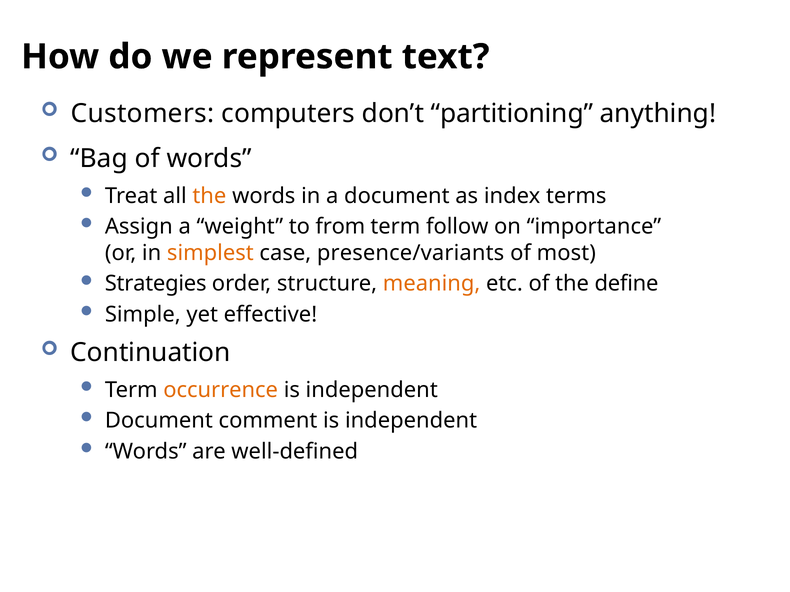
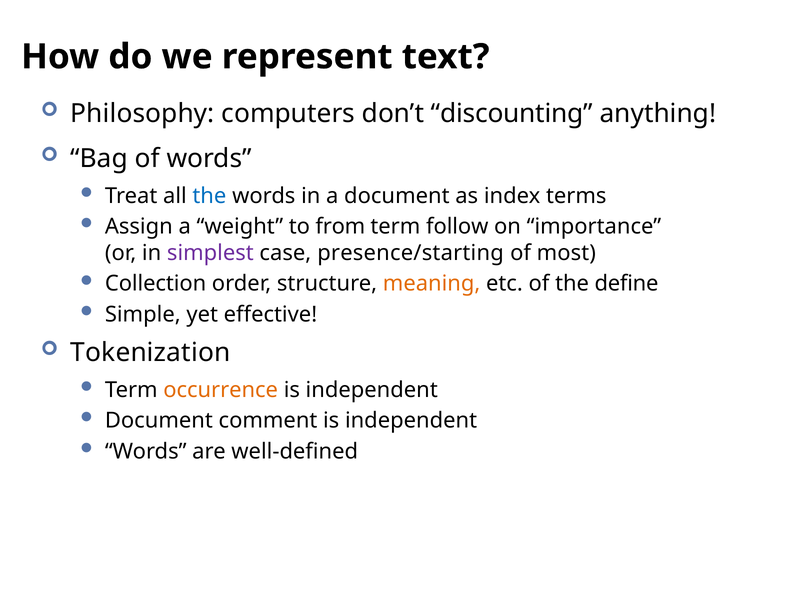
Customers: Customers -> Philosophy (142, 114)
partitioning: partitioning -> discounting (512, 114)
the colour: orange -> blue (209, 196)
simplest colour: orange -> purple (210, 253)
presence/variants: presence/variants -> presence/starting (411, 253)
Strategies: Strategies -> Collection (156, 284)
Continuation: Continuation -> Tokenization (150, 353)
